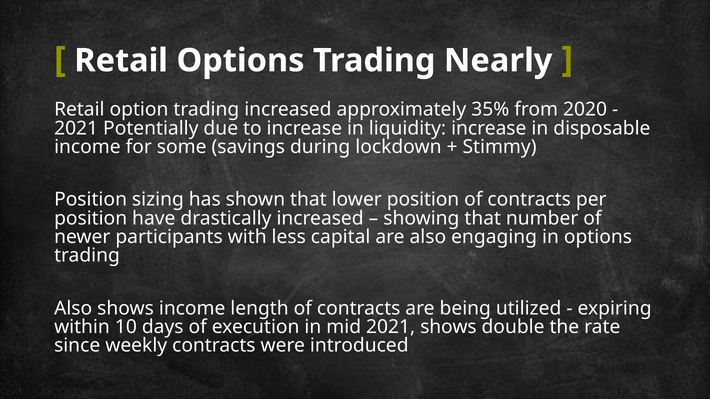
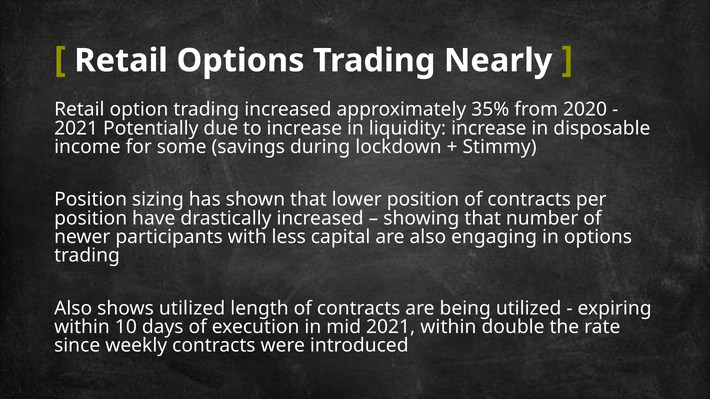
shows income: income -> utilized (192, 309)
2021 shows: shows -> within (448, 327)
